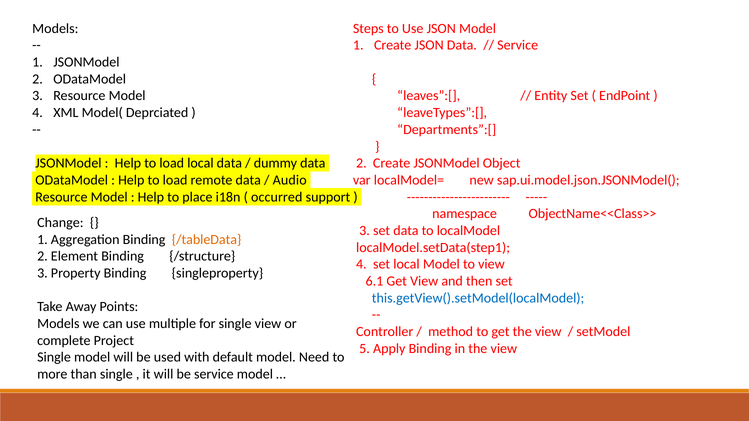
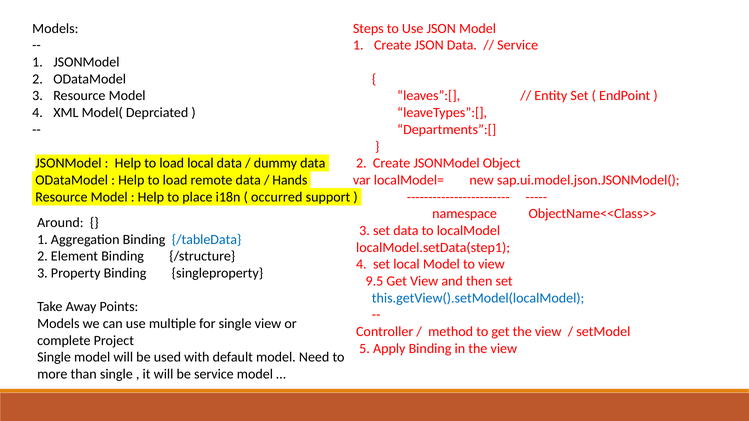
Audio: Audio -> Hands (290, 180)
Change: Change -> Around (60, 223)
/tableData colour: orange -> blue (207, 240)
6.1: 6.1 -> 9.5 (374, 281)
